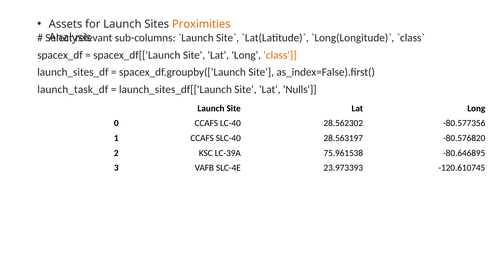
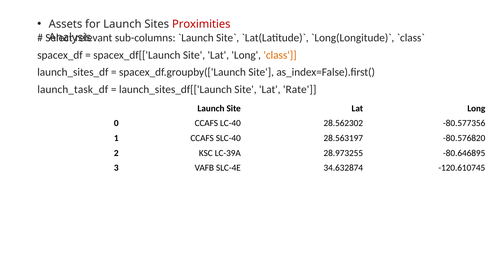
Proximities colour: orange -> red (201, 24)
Nulls: Nulls -> Rate (300, 89)
75.961538: 75.961538 -> 28.973255 (343, 153)
23.973393: 23.973393 -> 34.632874 (343, 168)
